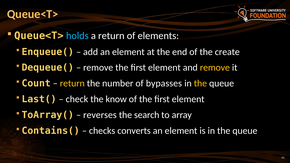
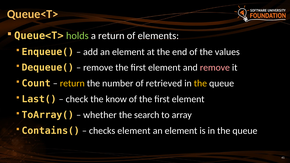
holds colour: light blue -> light green (77, 36)
create: create -> values (227, 52)
remove colour: yellow -> pink (215, 68)
bypasses: bypasses -> retrieved (164, 83)
reverses: reverses -> whether (100, 115)
checks converts: converts -> element (134, 131)
